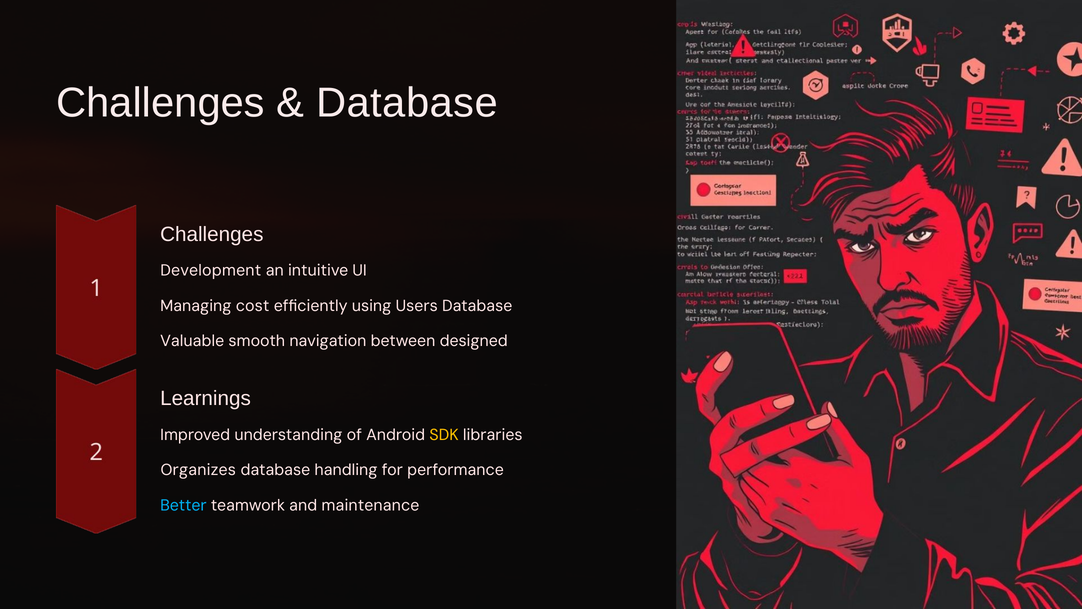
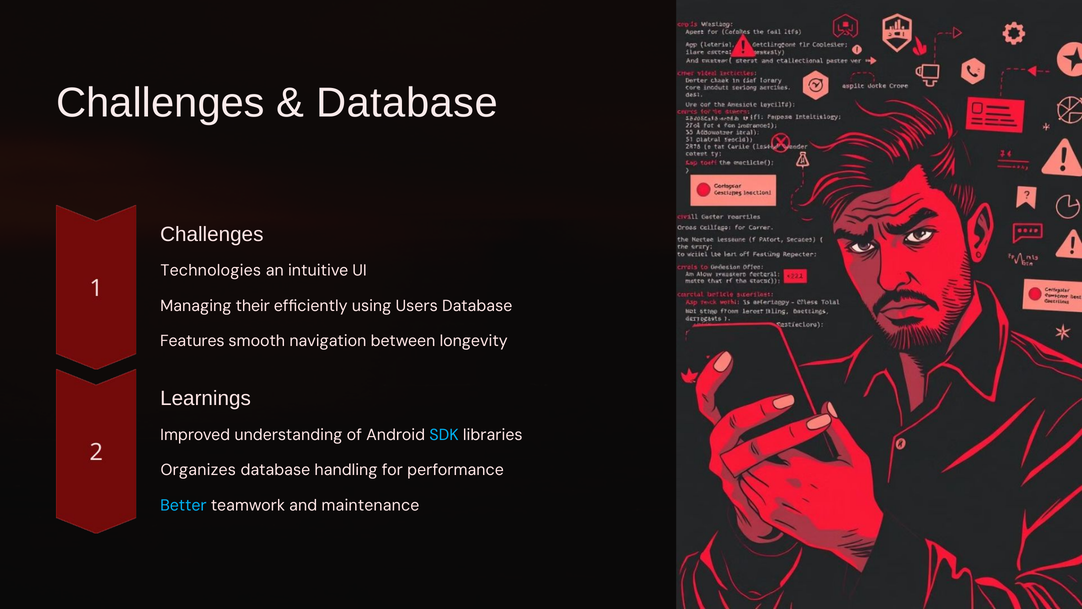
Development: Development -> Technologies (211, 270)
cost: cost -> their (253, 306)
Valuable: Valuable -> Features (192, 341)
designed: designed -> longevity (474, 341)
SDK colour: yellow -> light blue (444, 434)
